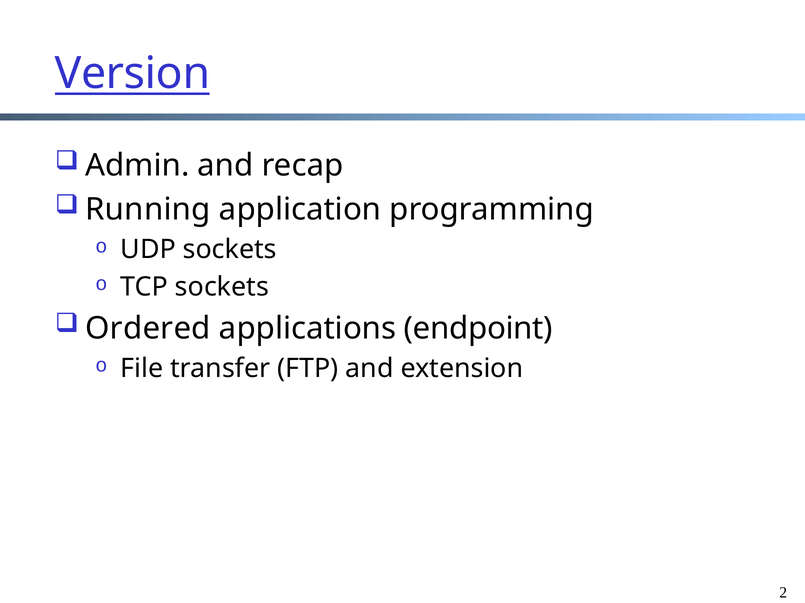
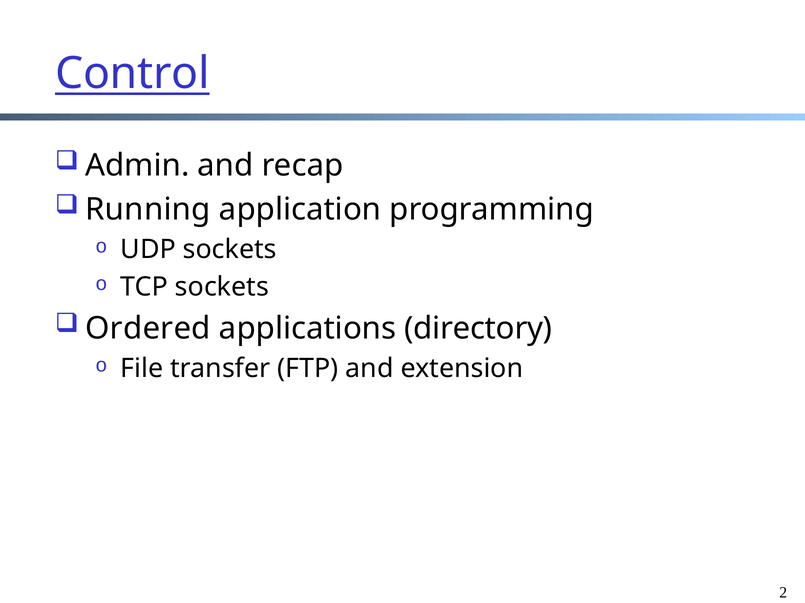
Version: Version -> Control (132, 74)
endpoint: endpoint -> directory (478, 329)
